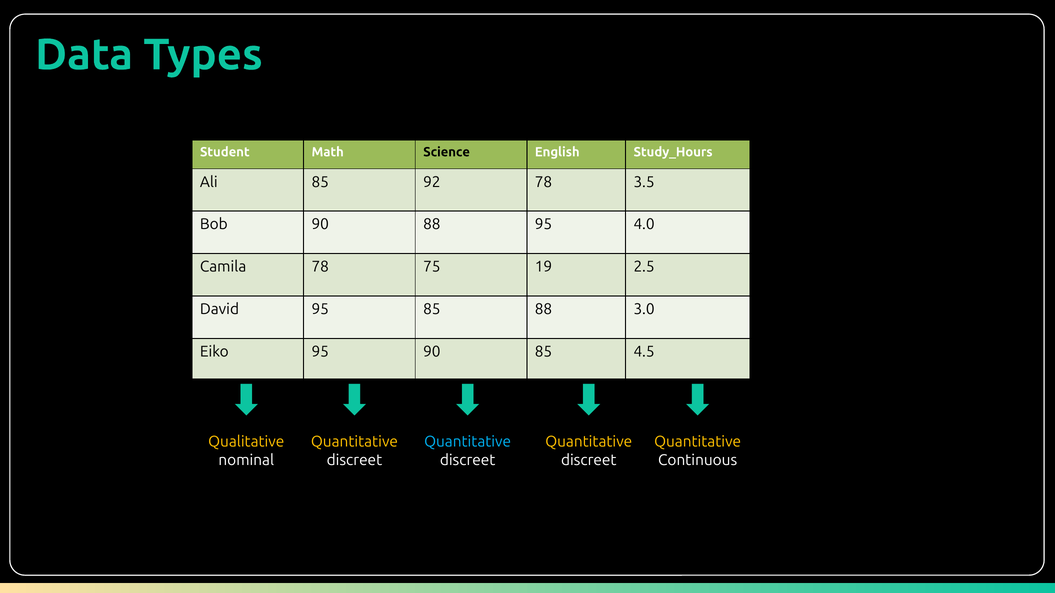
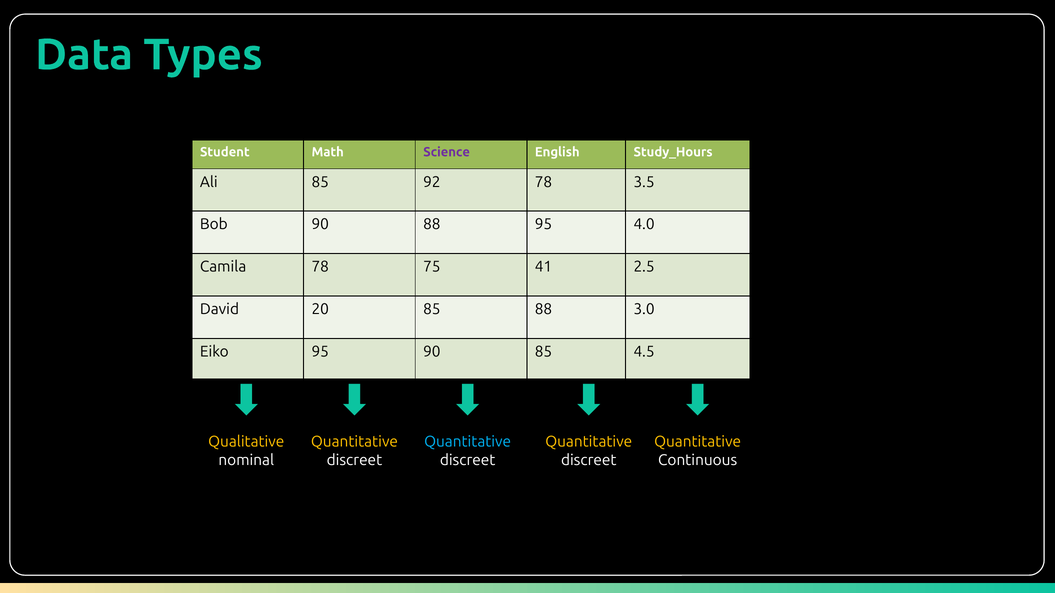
Science colour: black -> purple (447, 152)
19: 19 -> 41 (543, 267)
David 95: 95 -> 20 (320, 310)
